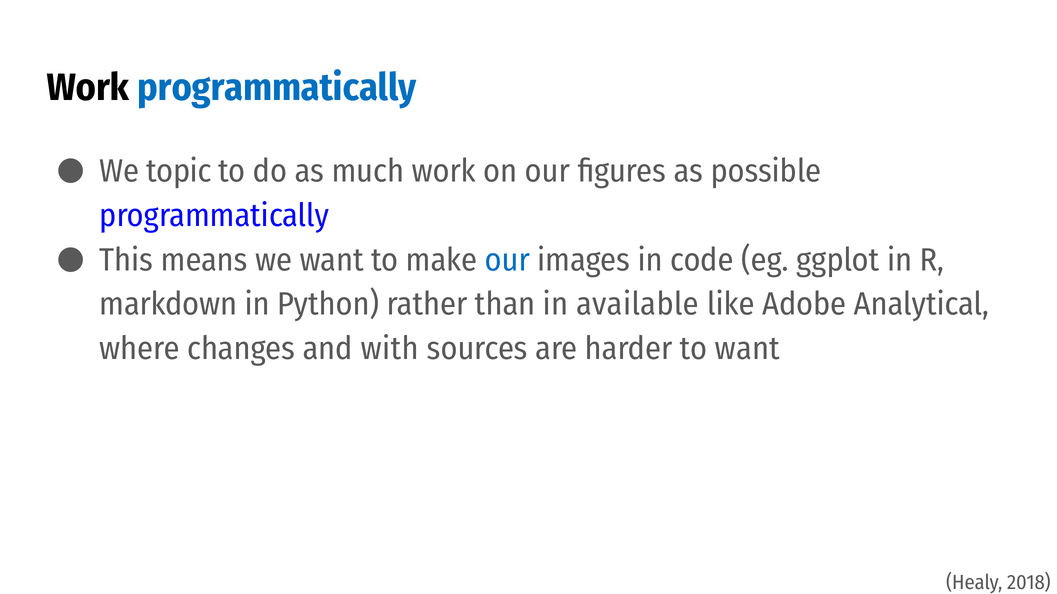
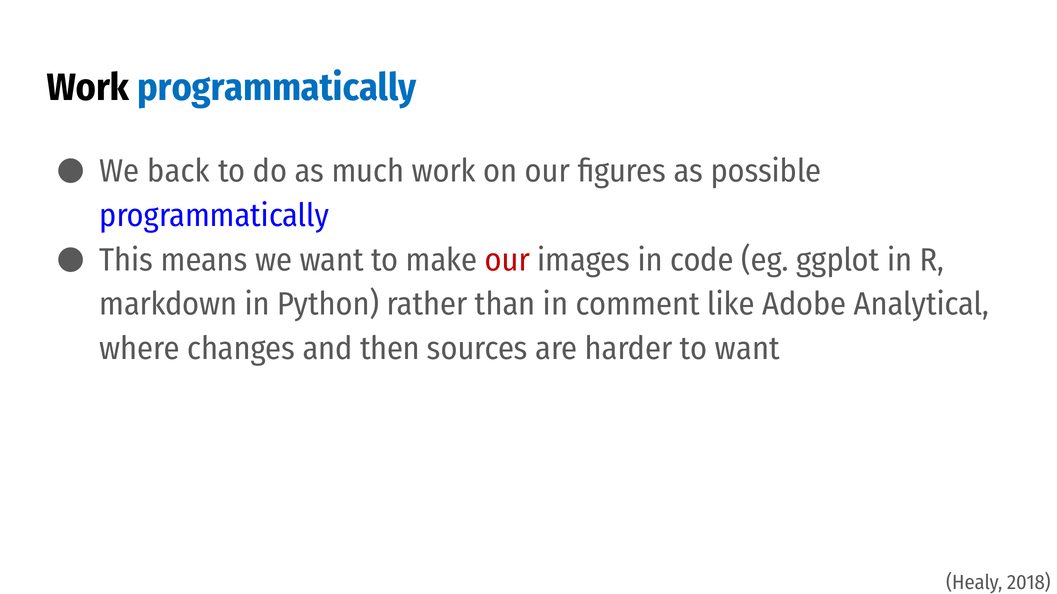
topic: topic -> back (179, 171)
our colour: blue -> red (507, 260)
available: available -> comment (638, 305)
with: with -> then (390, 349)
